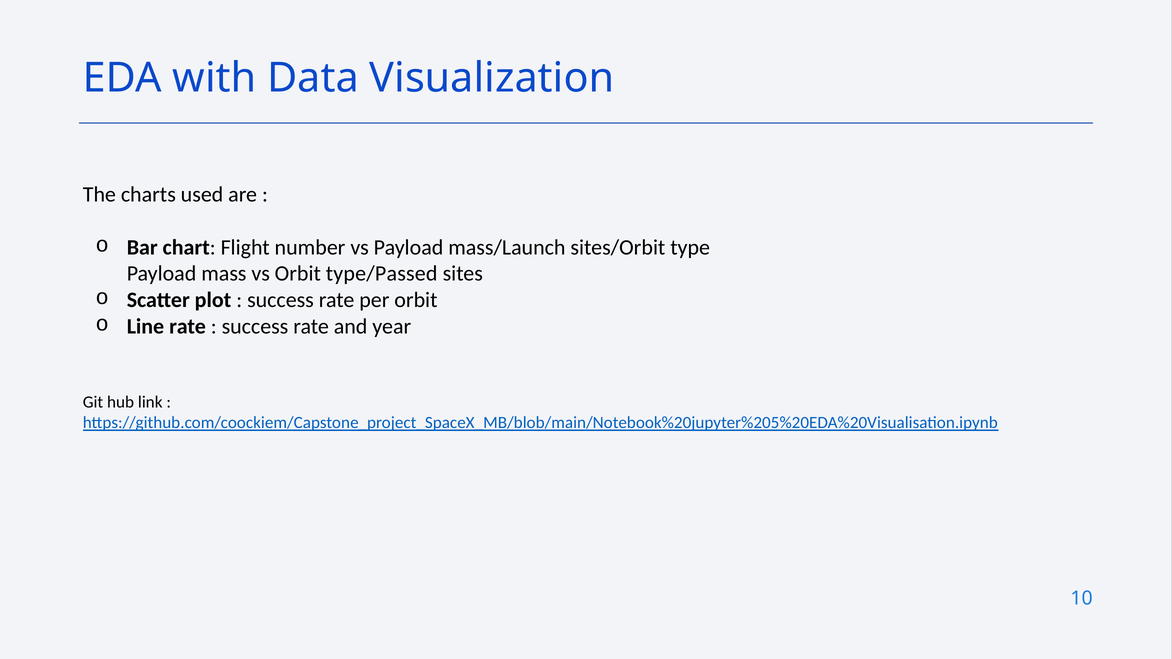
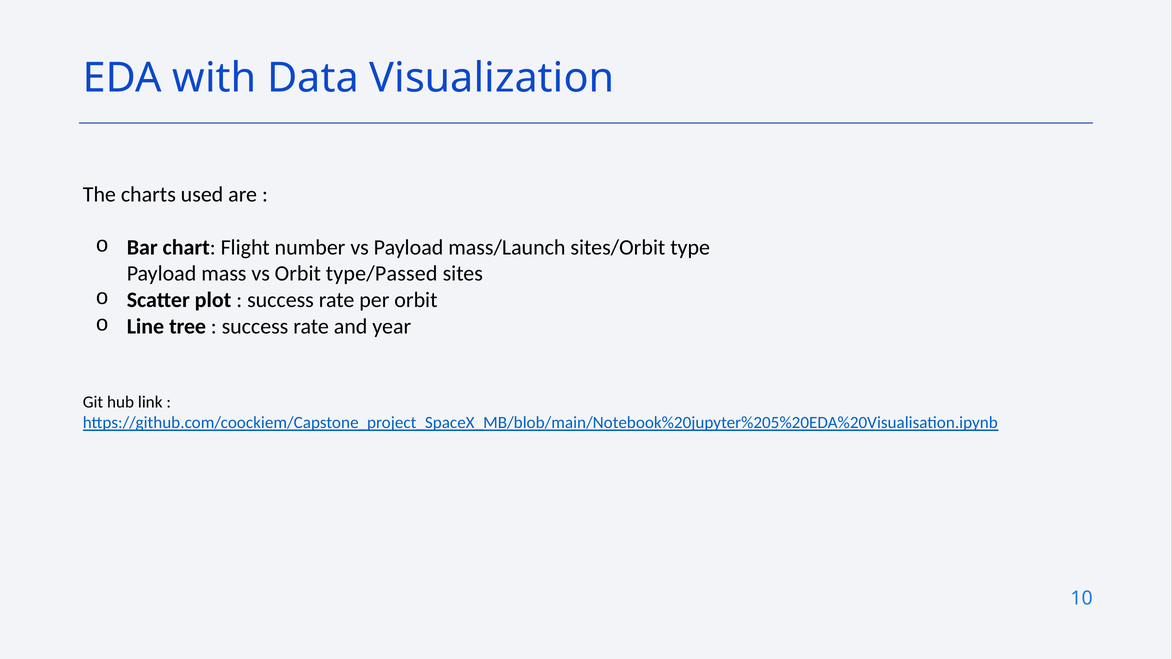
Line rate: rate -> tree (188, 326)
